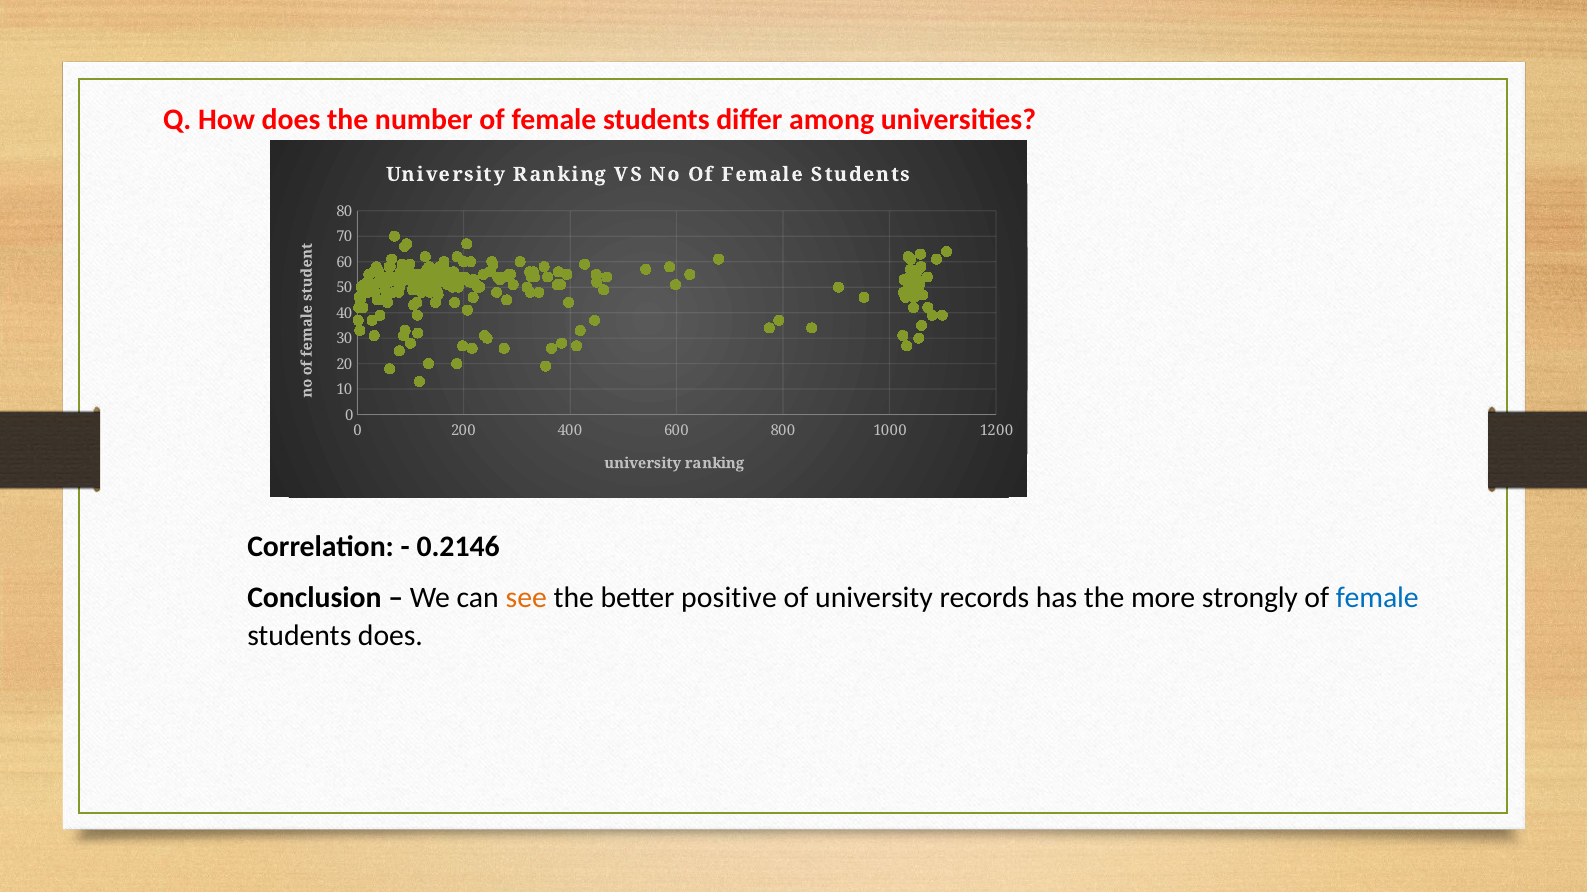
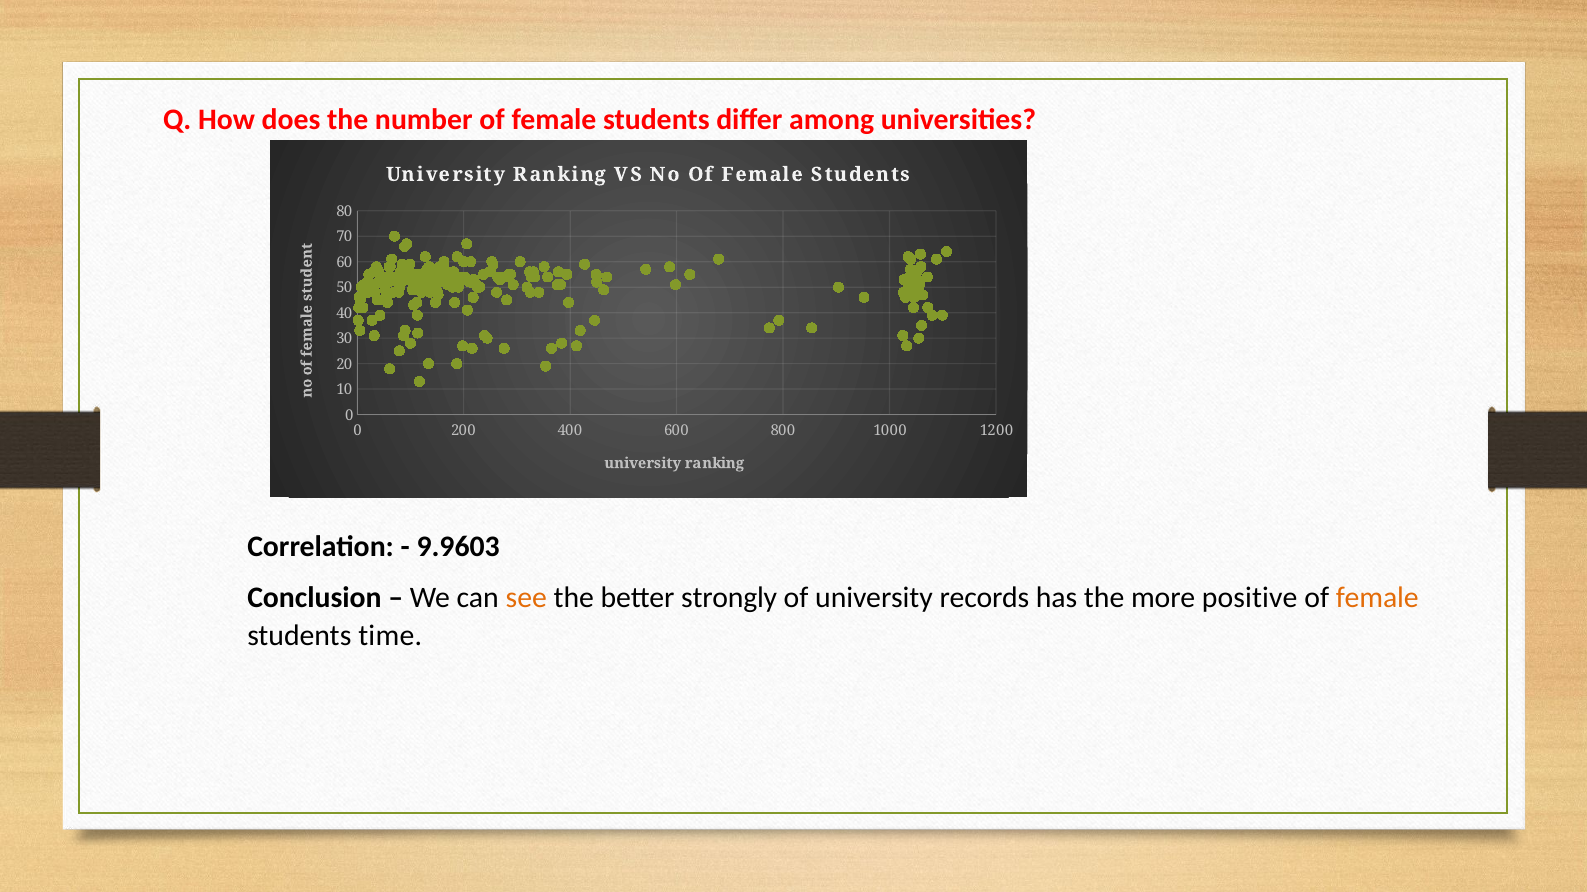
0.2146: 0.2146 -> 9.9603 (458, 547)
positive: positive -> strongly (729, 598)
strongly: strongly -> positive (1250, 598)
female colour: blue -> orange (1377, 598)
students does: does -> time (390, 637)
